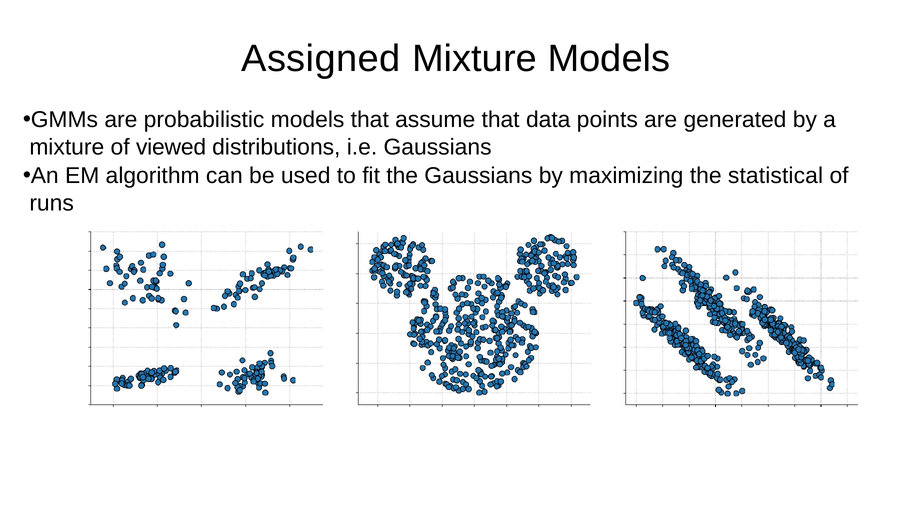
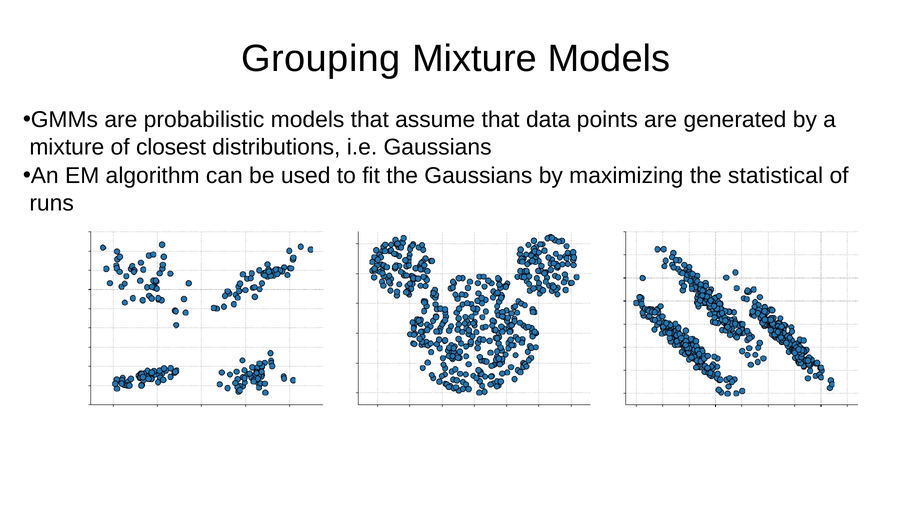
Assigned: Assigned -> Grouping (321, 59)
viewed: viewed -> closest (171, 147)
